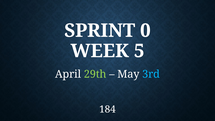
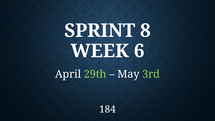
0: 0 -> 8 (145, 31)
5: 5 -> 6 (139, 51)
3rd colour: light blue -> light green (151, 74)
